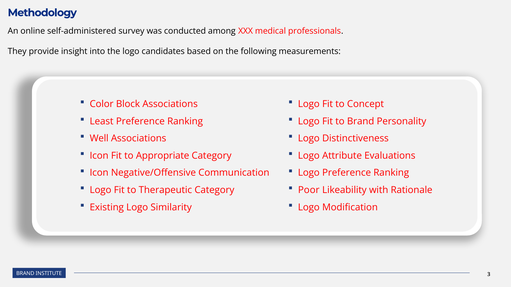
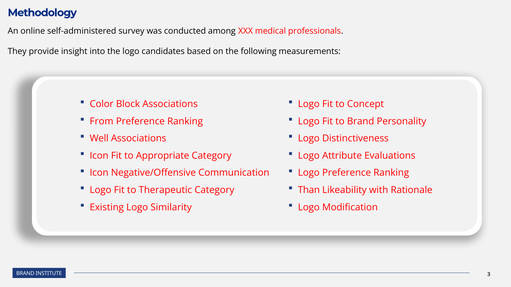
Least: Least -> From (102, 121)
Poor: Poor -> Than (309, 190)
